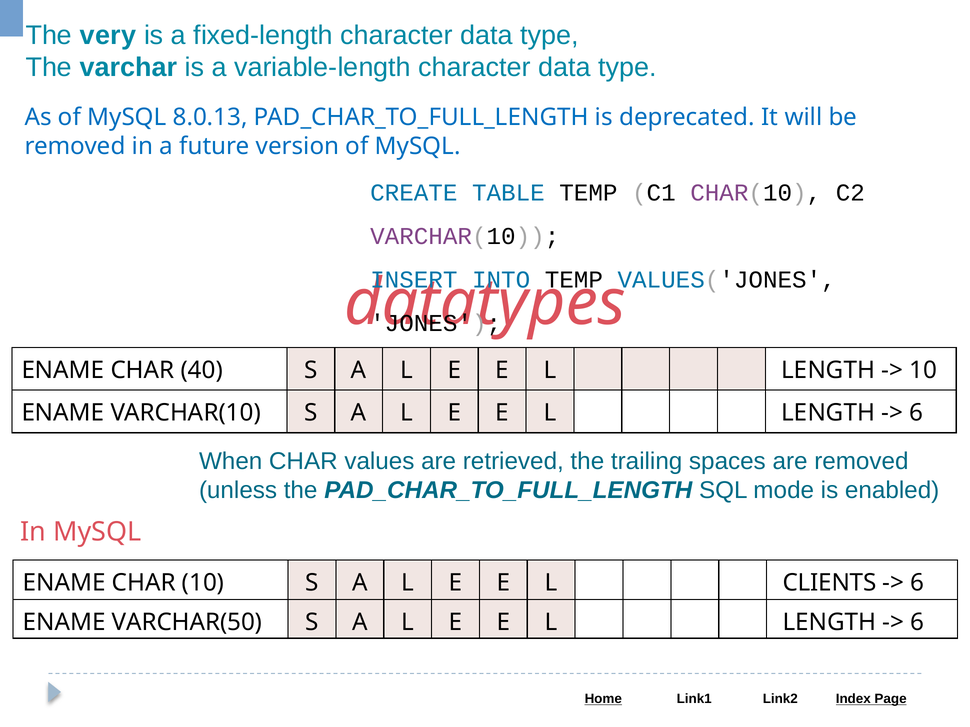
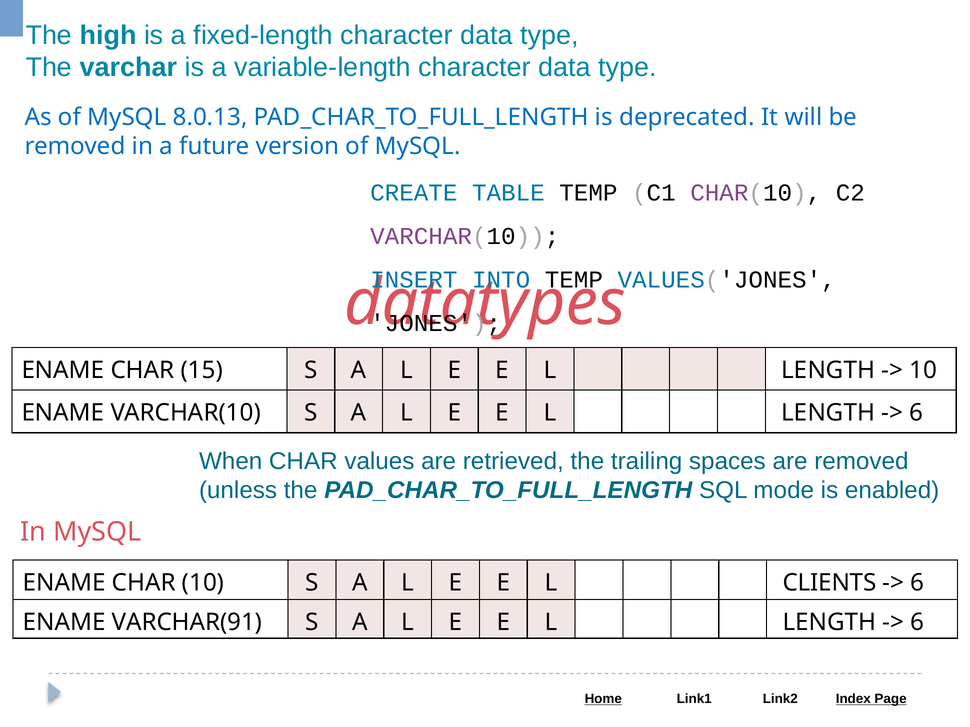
very: very -> high (108, 35)
40: 40 -> 15 (202, 370)
VARCHAR(50: VARCHAR(50 -> VARCHAR(91 (187, 622)
